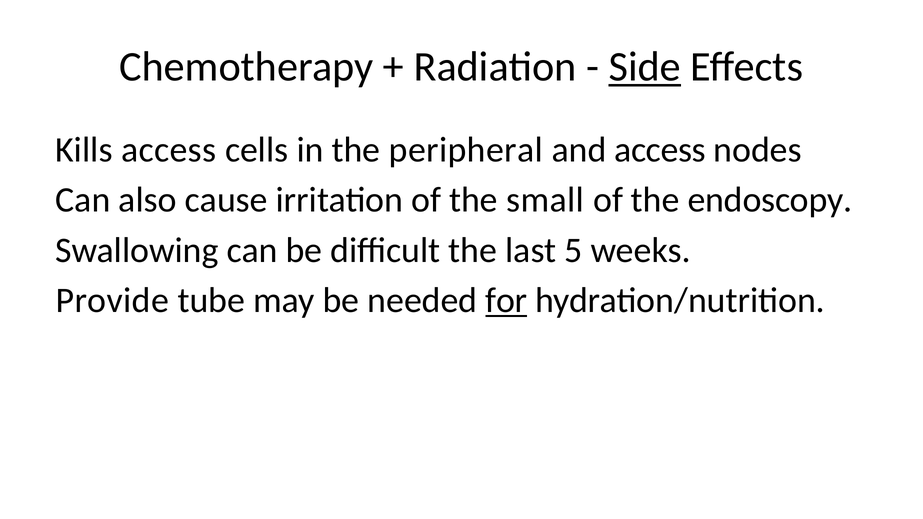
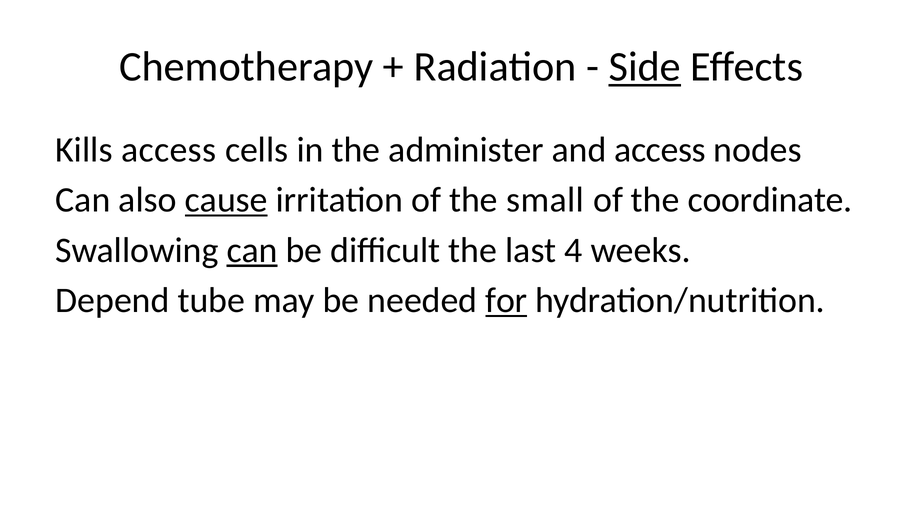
peripheral: peripheral -> administer (466, 150)
cause underline: none -> present (226, 200)
endoscopy: endoscopy -> coordinate (770, 200)
can underline: none -> present (252, 250)
5: 5 -> 4 (573, 250)
Provide: Provide -> Depend (112, 301)
